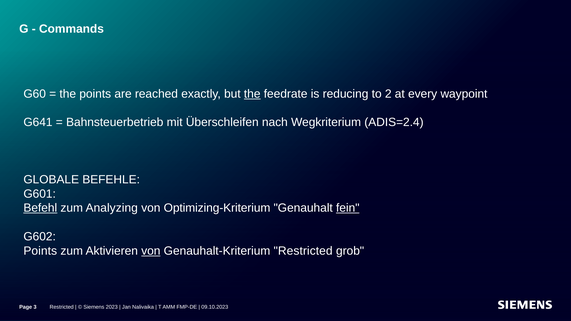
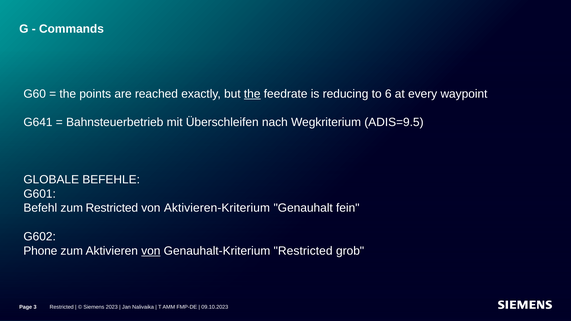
2: 2 -> 6 (388, 94)
ADIS=2.4: ADIS=2.4 -> ADIS=9.5 (394, 122)
Befehl underline: present -> none (40, 208)
zum Analyzing: Analyzing -> Restricted (112, 208)
Optimizing-Kriterium: Optimizing-Kriterium -> Aktivieren-Kriterium (217, 208)
fein underline: present -> none (348, 208)
Points: Points -> Phone (40, 251)
